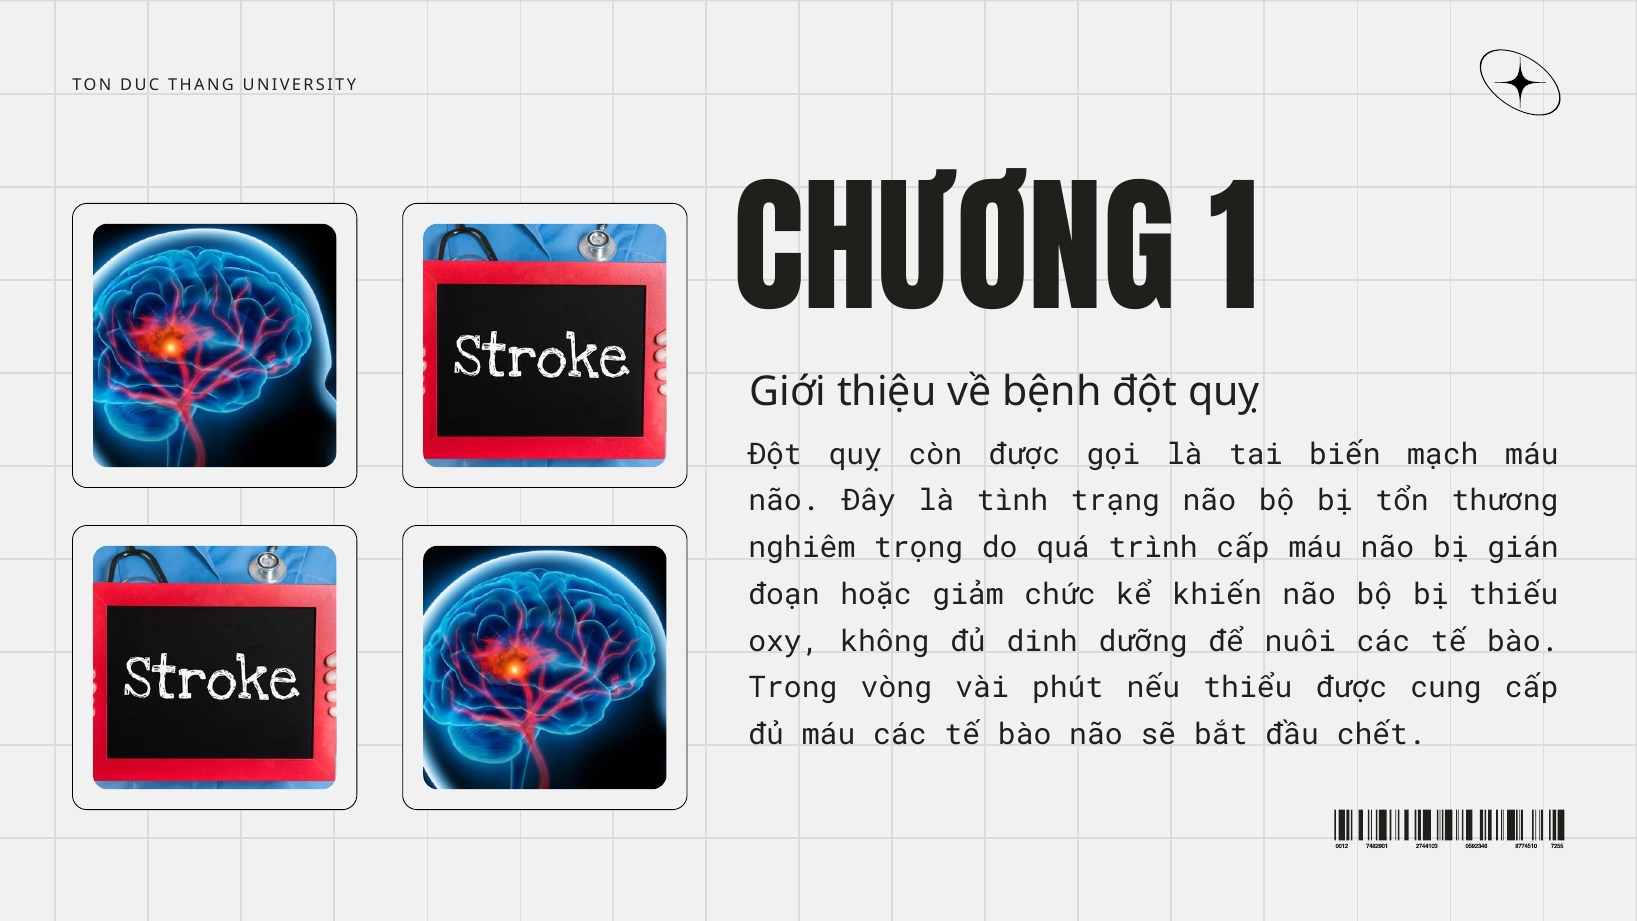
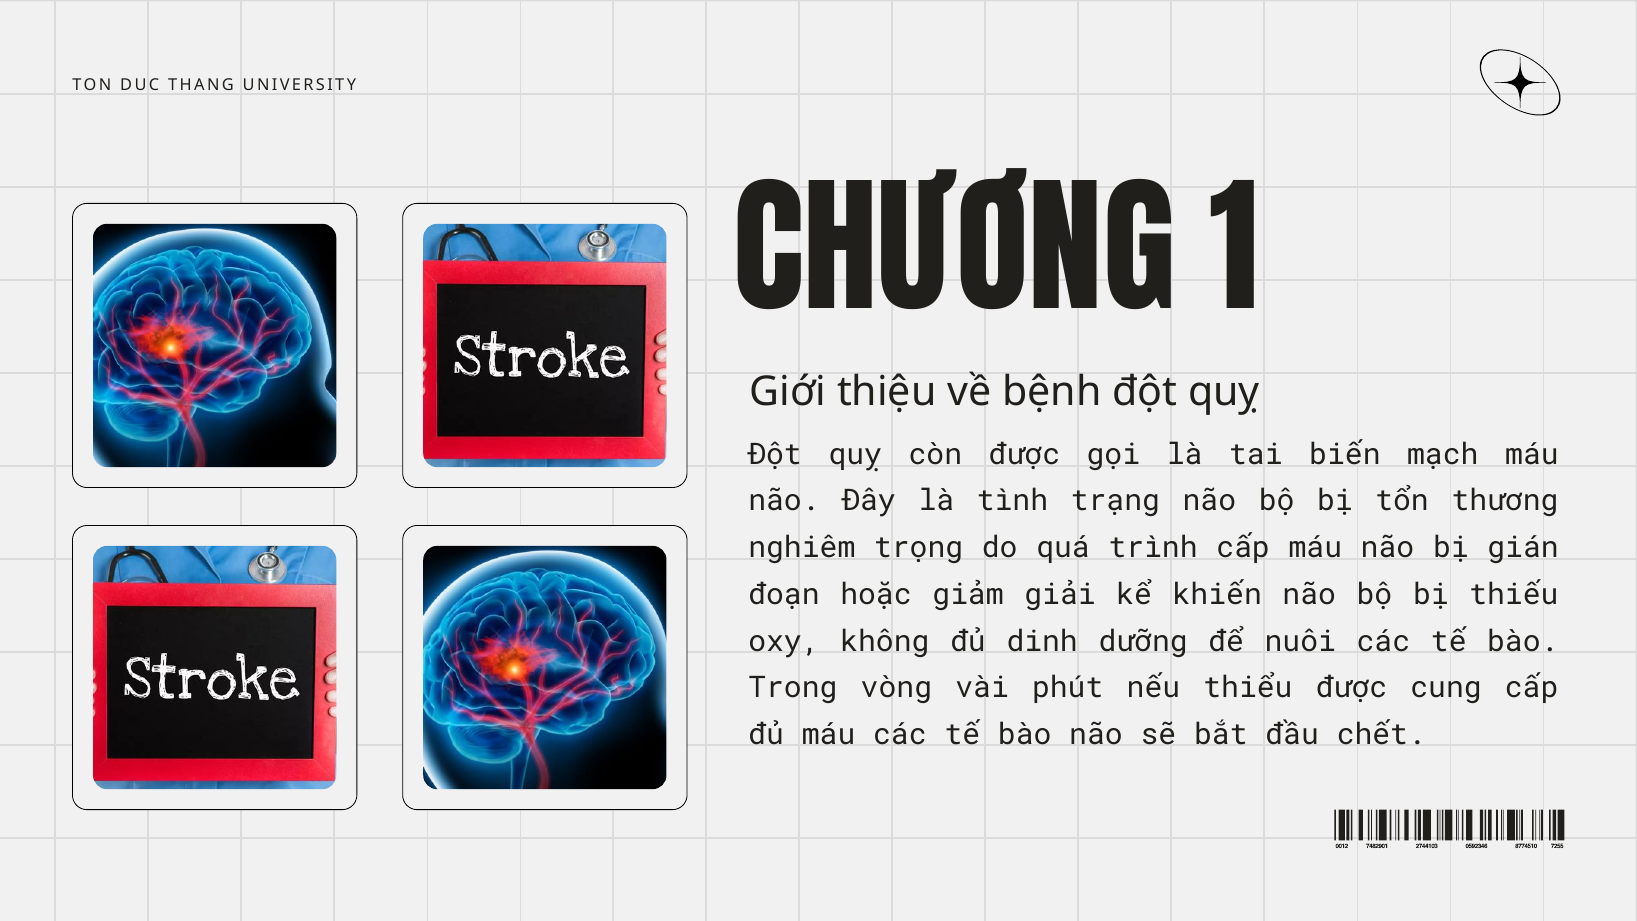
chức: chức -> giải (1060, 594)
